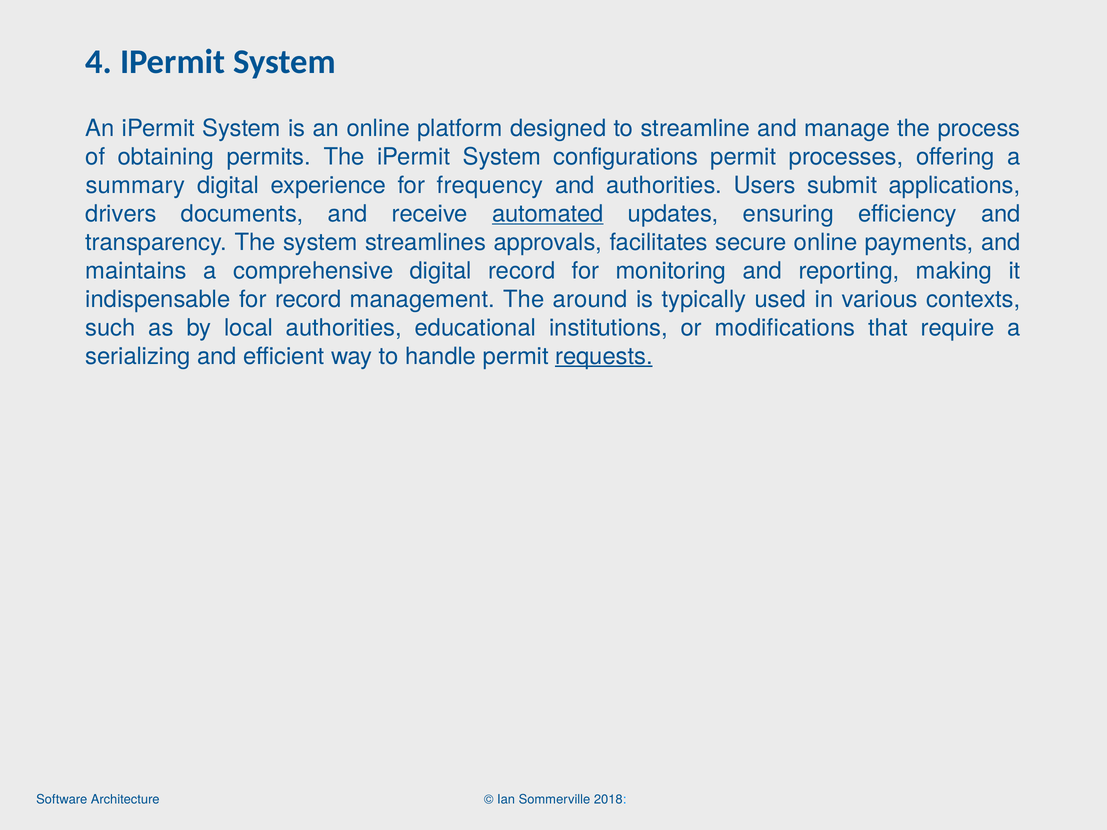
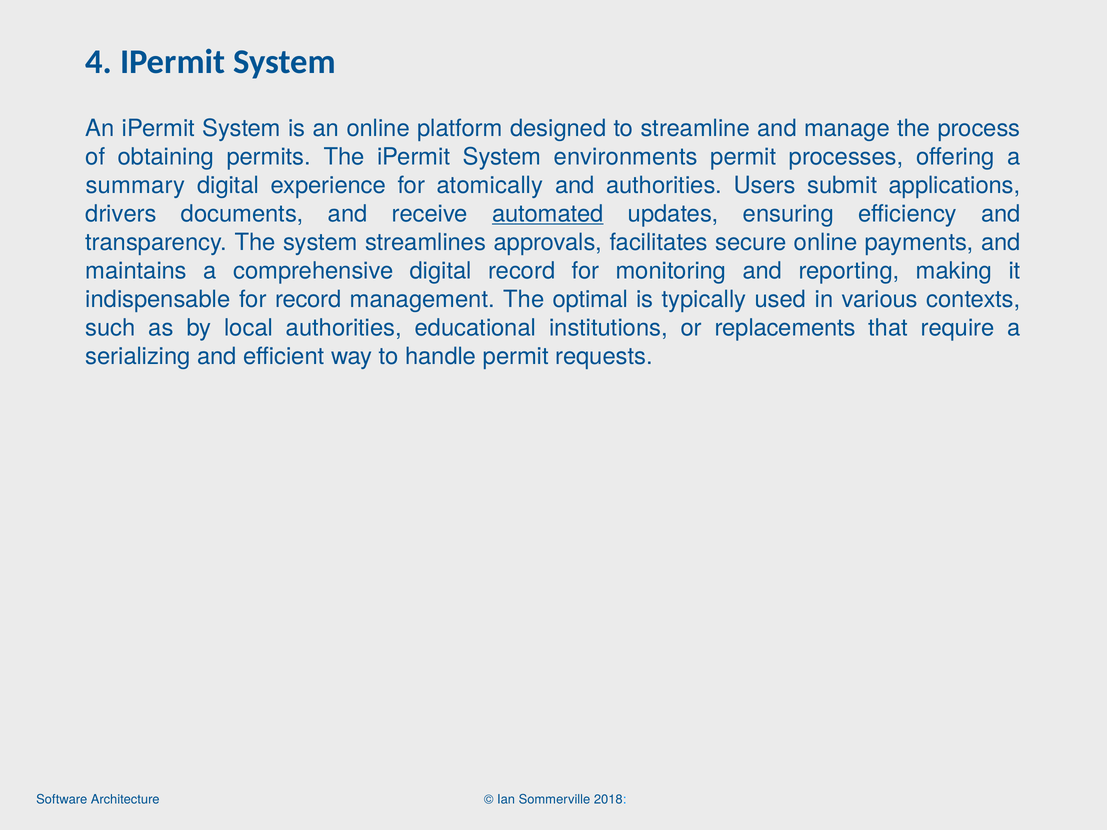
configurations: configurations -> environments (626, 157)
frequency: frequency -> atomically (490, 185)
around: around -> optimal (590, 299)
modifications: modifications -> replacements (785, 328)
requests underline: present -> none (604, 356)
